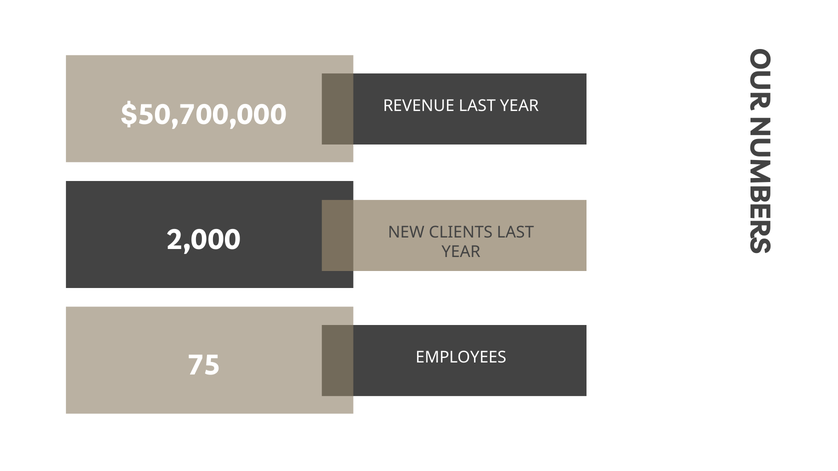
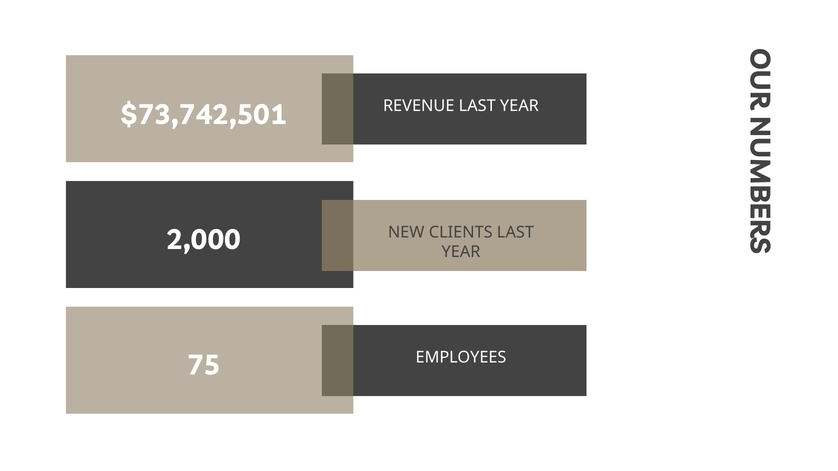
$50,700,000: $50,700,000 -> $73,742,501 (204, 115)
